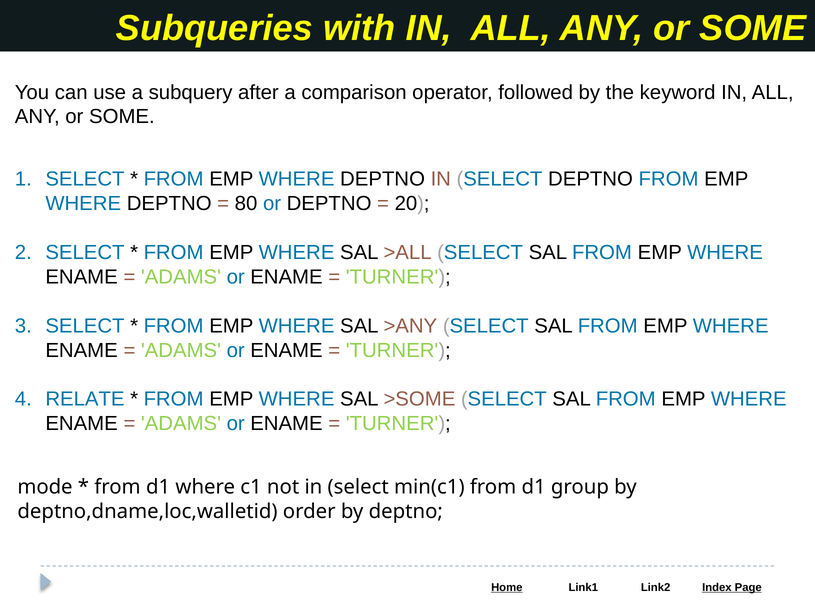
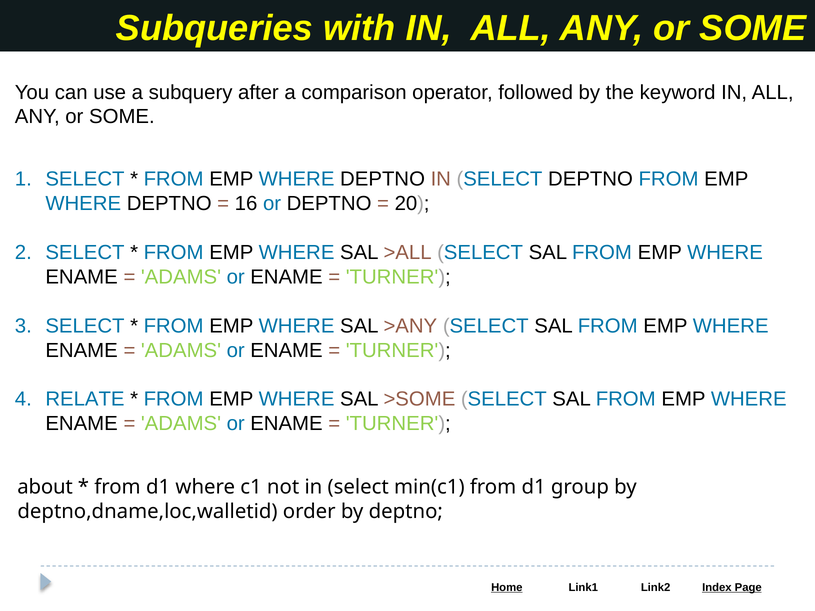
80: 80 -> 16 (246, 204)
mode: mode -> about (45, 487)
